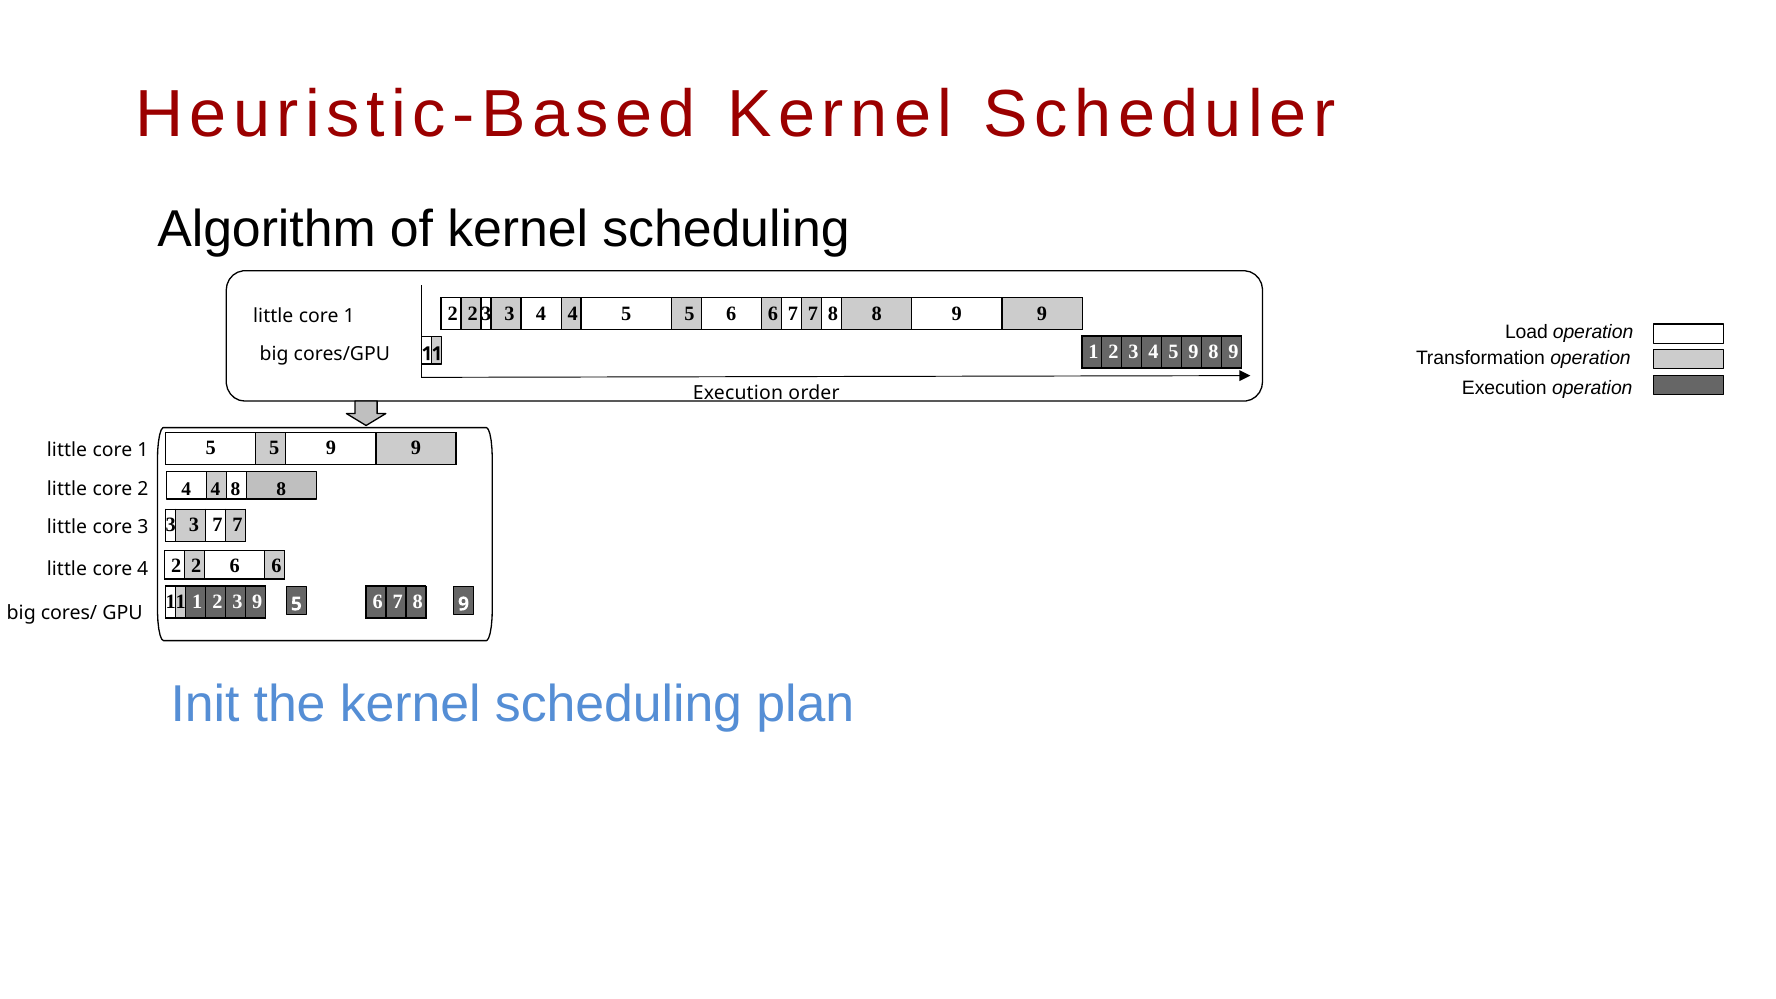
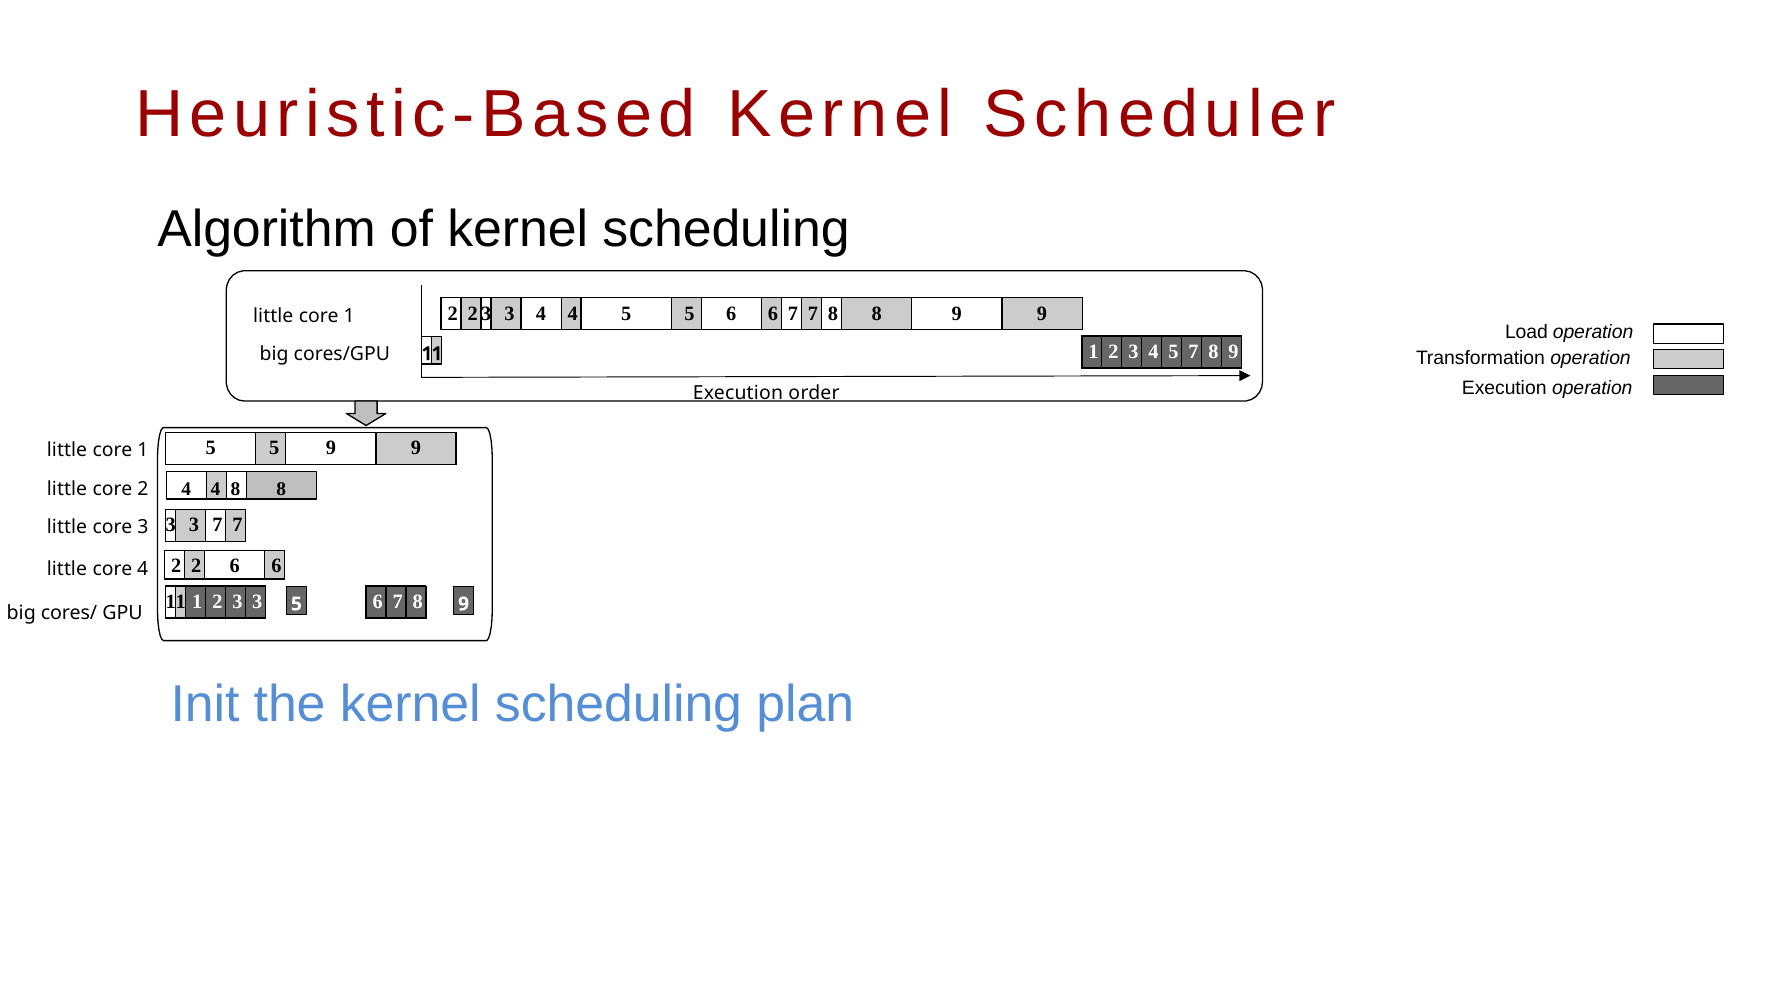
4 5 9: 9 -> 7 (1194, 352)
2 3 9: 9 -> 3 (257, 602)
